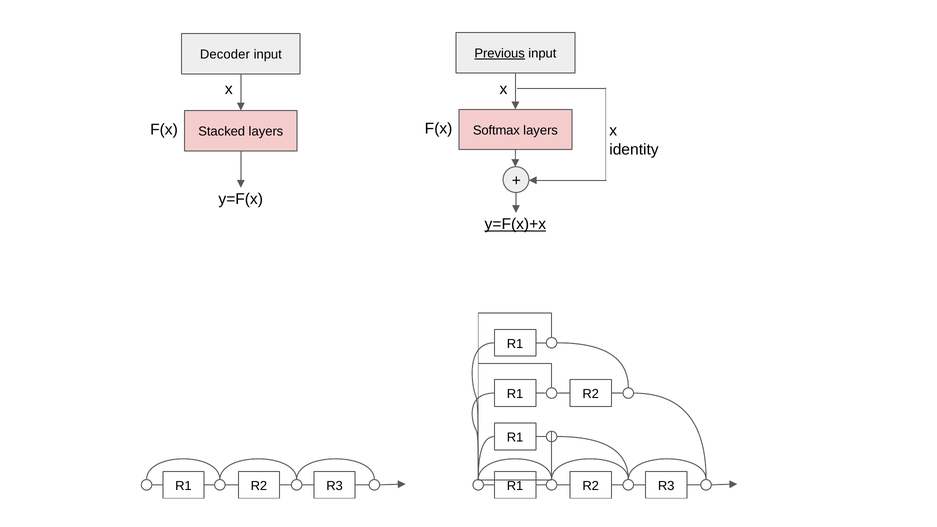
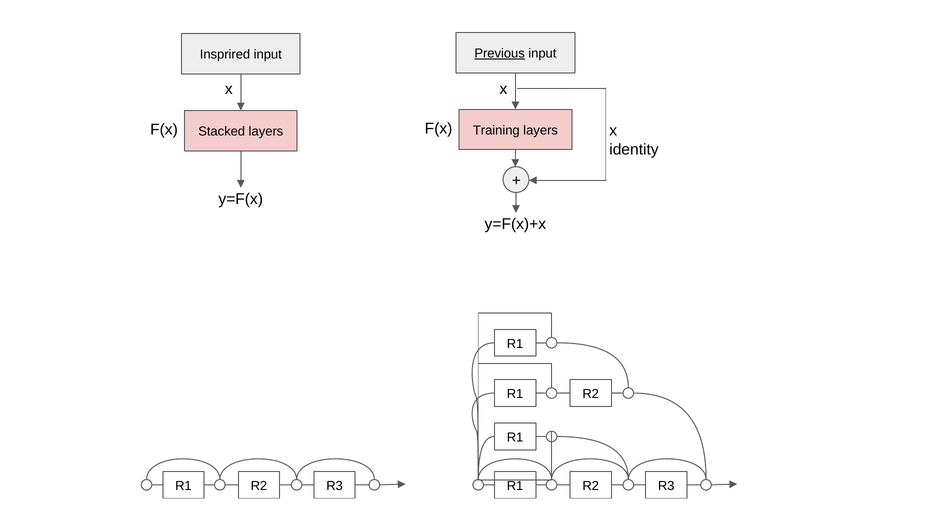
Decoder: Decoder -> Insprired (225, 55)
Softmax: Softmax -> Training (496, 130)
y=F(x)+x underline: present -> none (515, 224)
